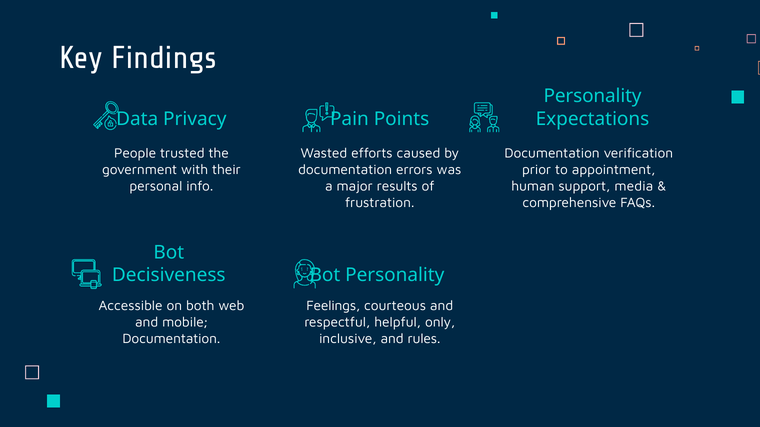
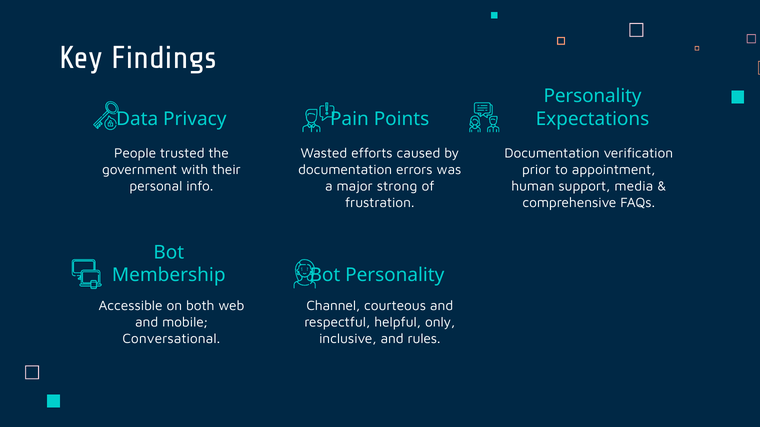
results: results -> strong (397, 186)
Decisiveness: Decisiveness -> Membership (169, 275)
Feelings: Feelings -> Channel (333, 306)
Documentation: Documentation -> Conversational (171, 339)
